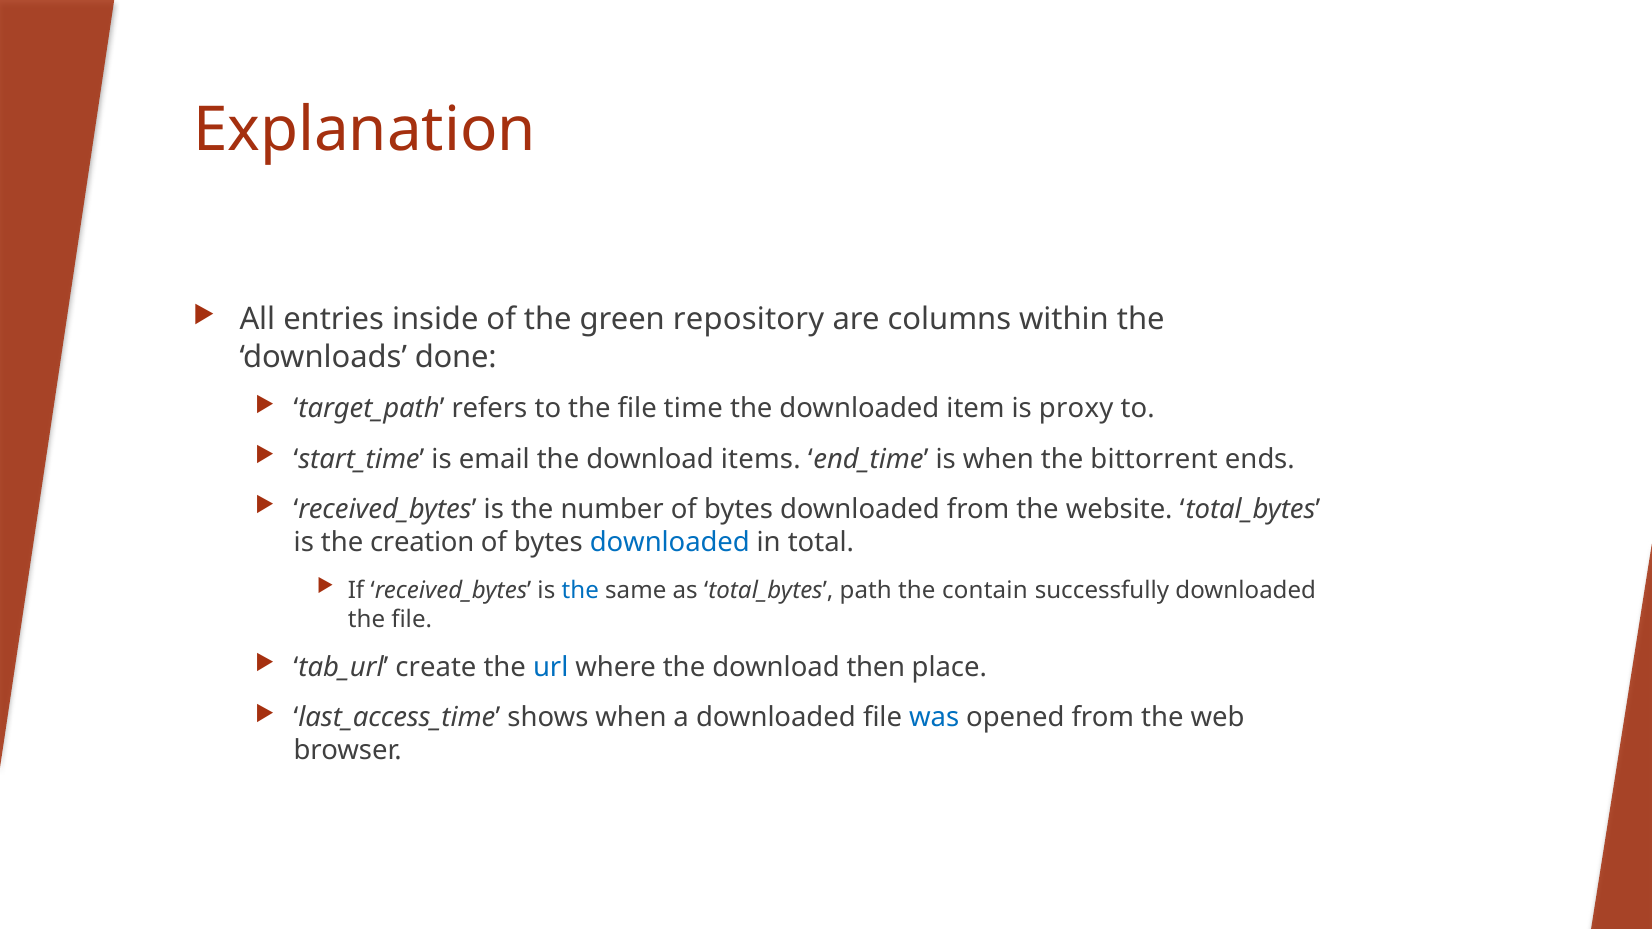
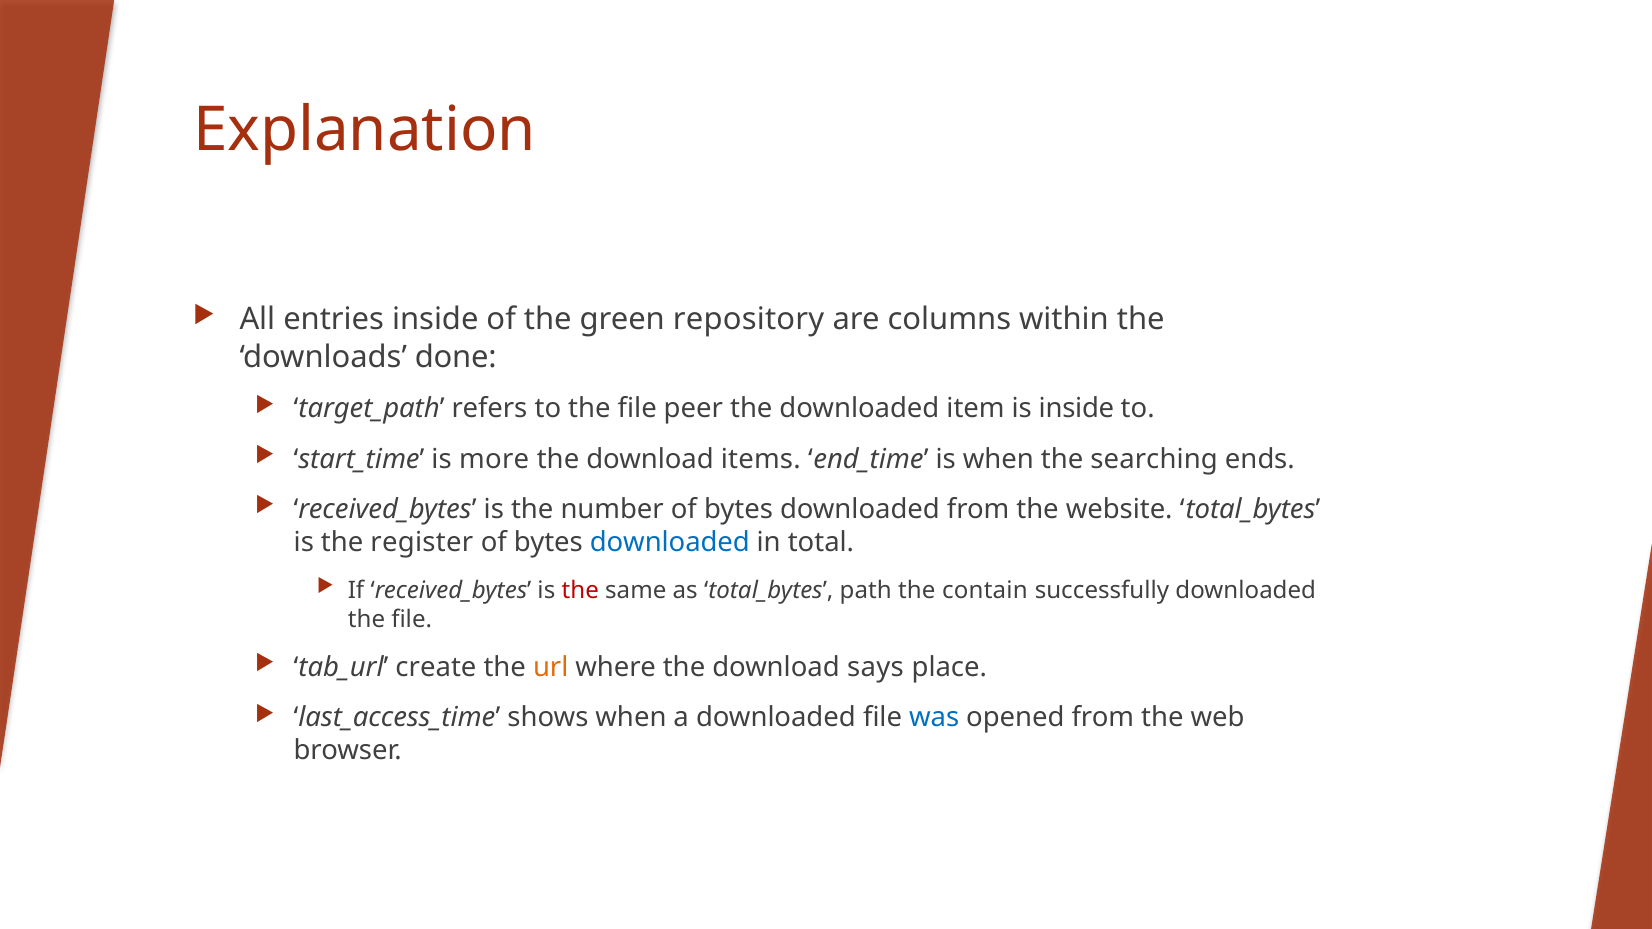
time: time -> peer (693, 409)
is proxy: proxy -> inside (1076, 409)
email: email -> more (494, 459)
bittorrent: bittorrent -> searching (1154, 459)
creation: creation -> register (422, 542)
the colour: blue -> red (580, 590)
url colour: blue -> orange (551, 668)
then: then -> says (876, 668)
